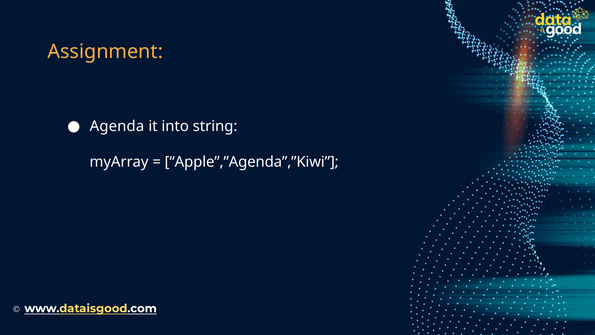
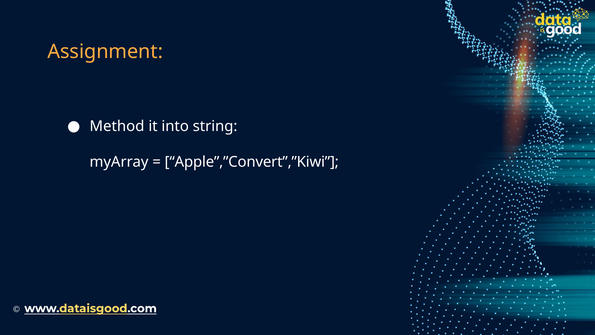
Agenda: Agenda -> Method (117, 126)
Apple”,”Agenda”,”Kiwi: Apple”,”Agenda”,”Kiwi -> Apple”,”Convert”,”Kiwi (252, 162)
